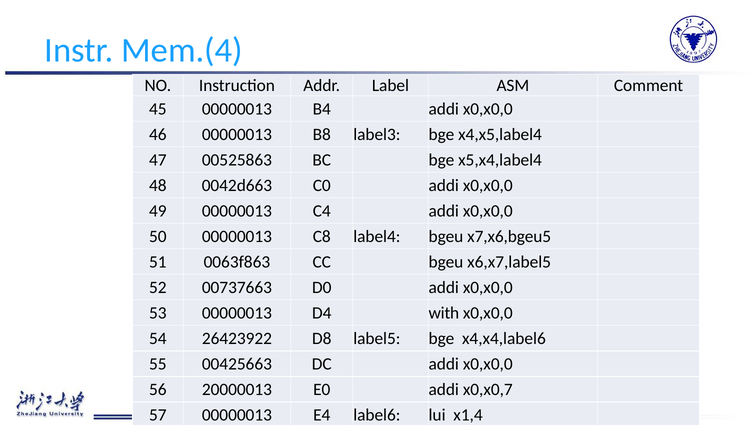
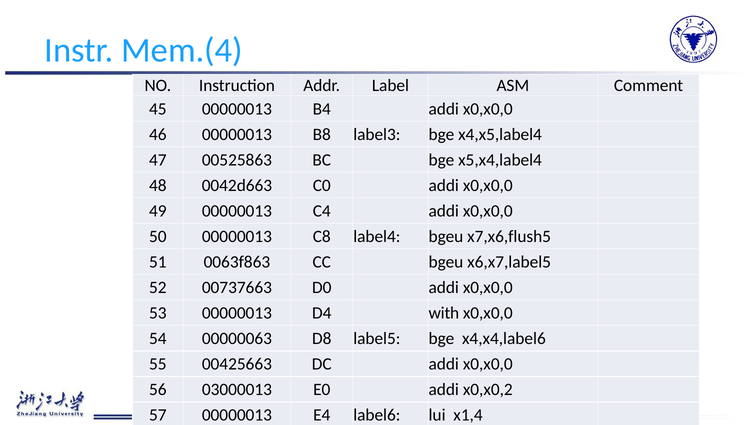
x7,x6,bgeu5: x7,x6,bgeu5 -> x7,x6,flush5 (509, 237)
26423922: 26423922 -> 00000063 (237, 339)
20000013: 20000013 -> 03000013 (237, 390)
x0,x0,7: x0,x0,7 -> x0,x0,2 (488, 390)
